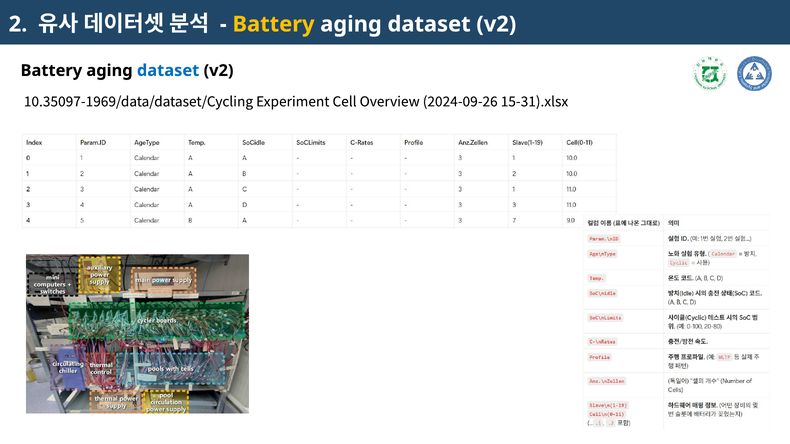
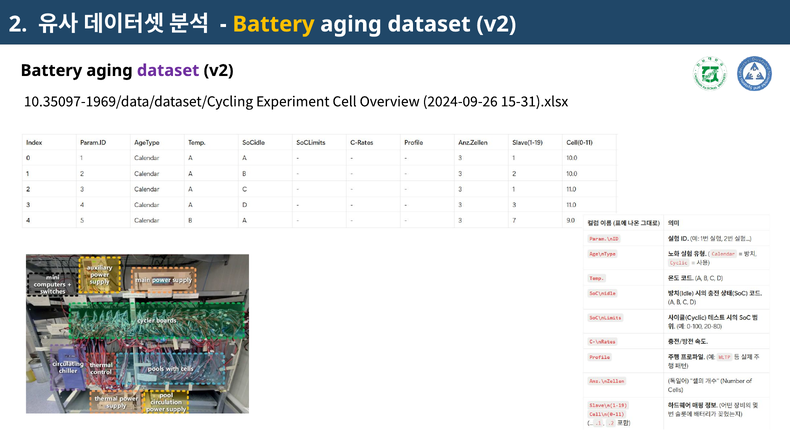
dataset colour: blue -> purple (168, 71)
